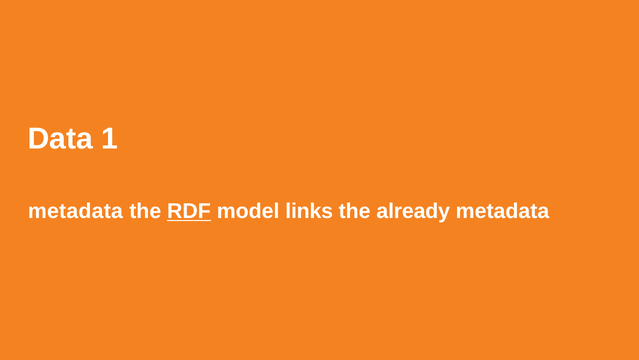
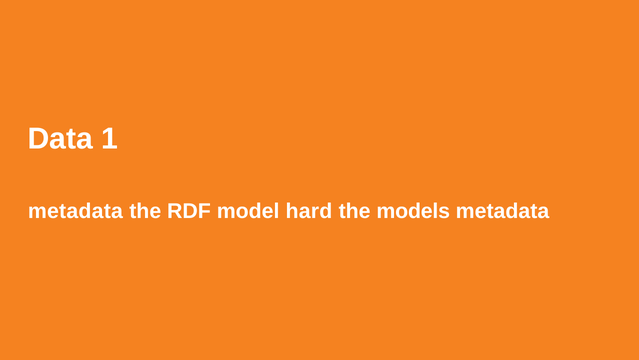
RDF underline: present -> none (189, 211)
links: links -> hard (309, 211)
already: already -> models (413, 211)
